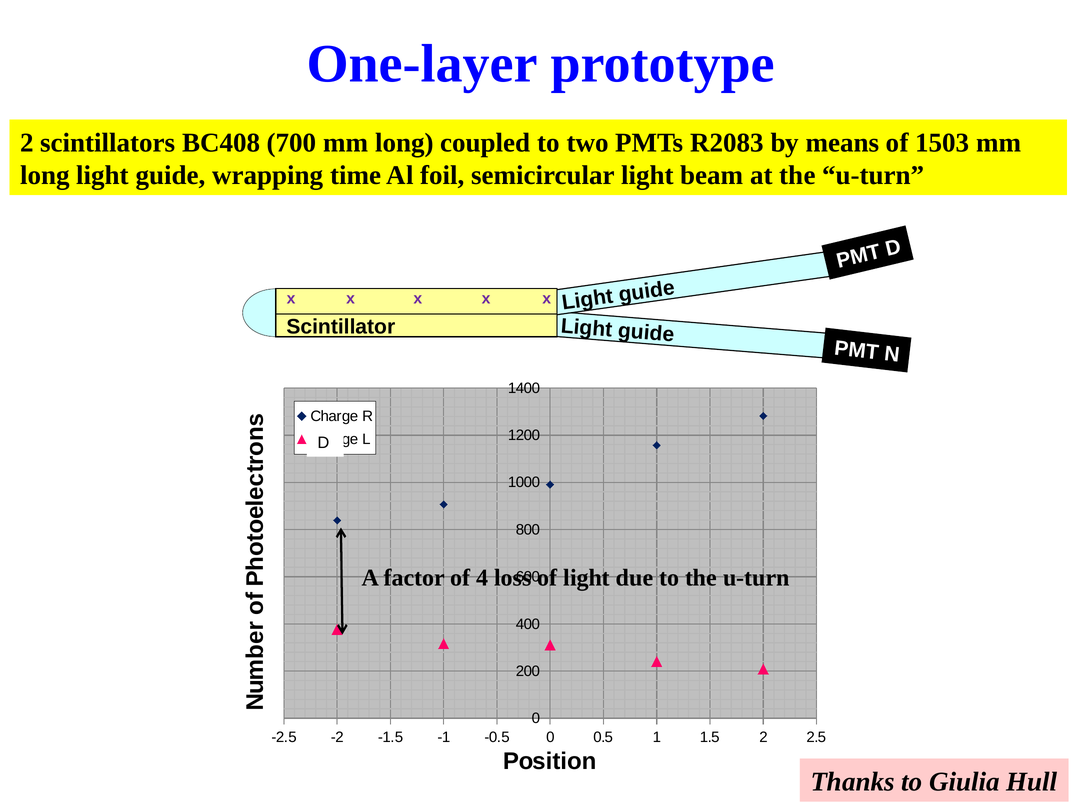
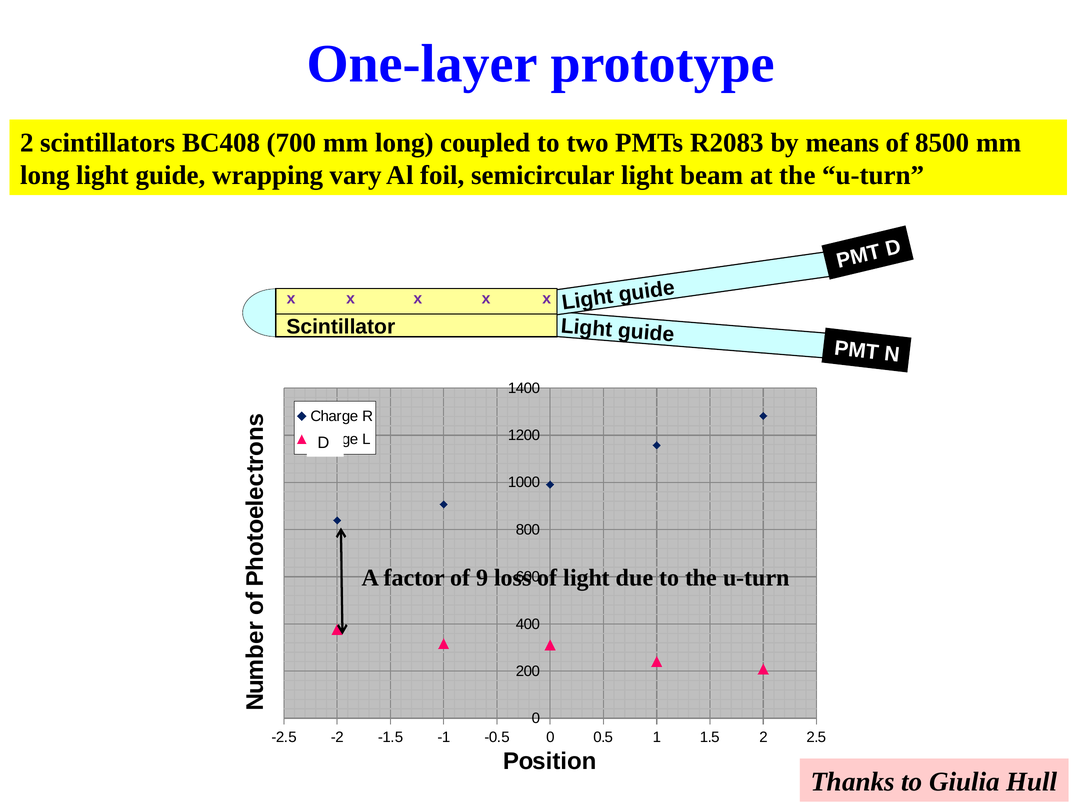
1503: 1503 -> 8500 (942, 143)
time: time -> vary (356, 175)
4: 4 -> 9 (482, 577)
